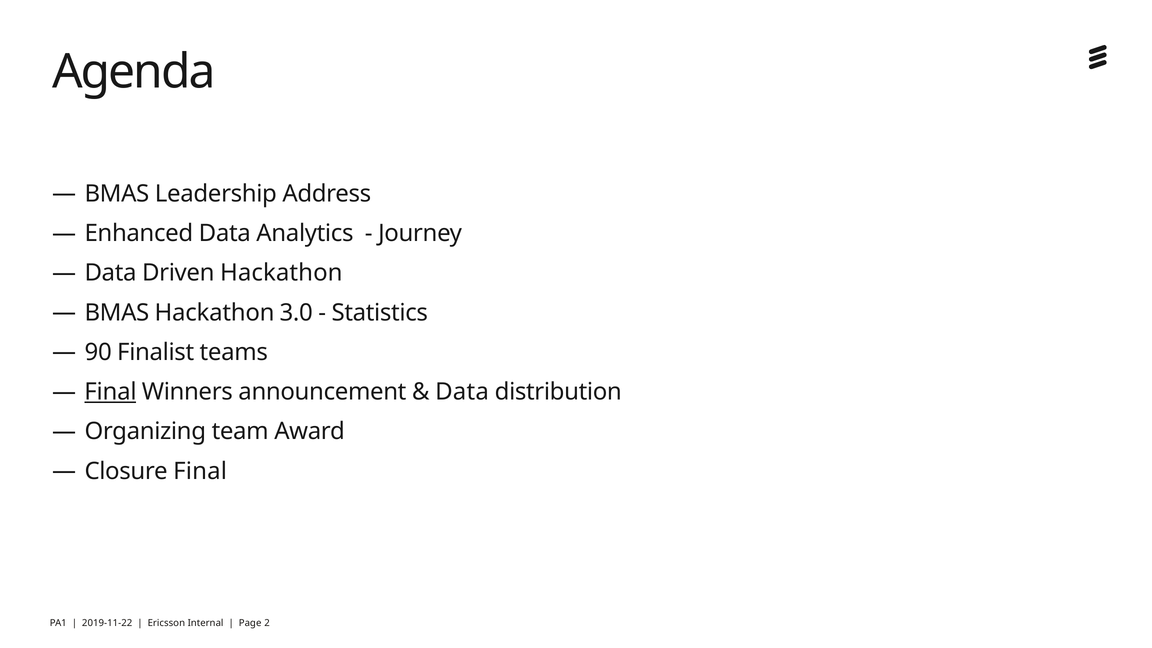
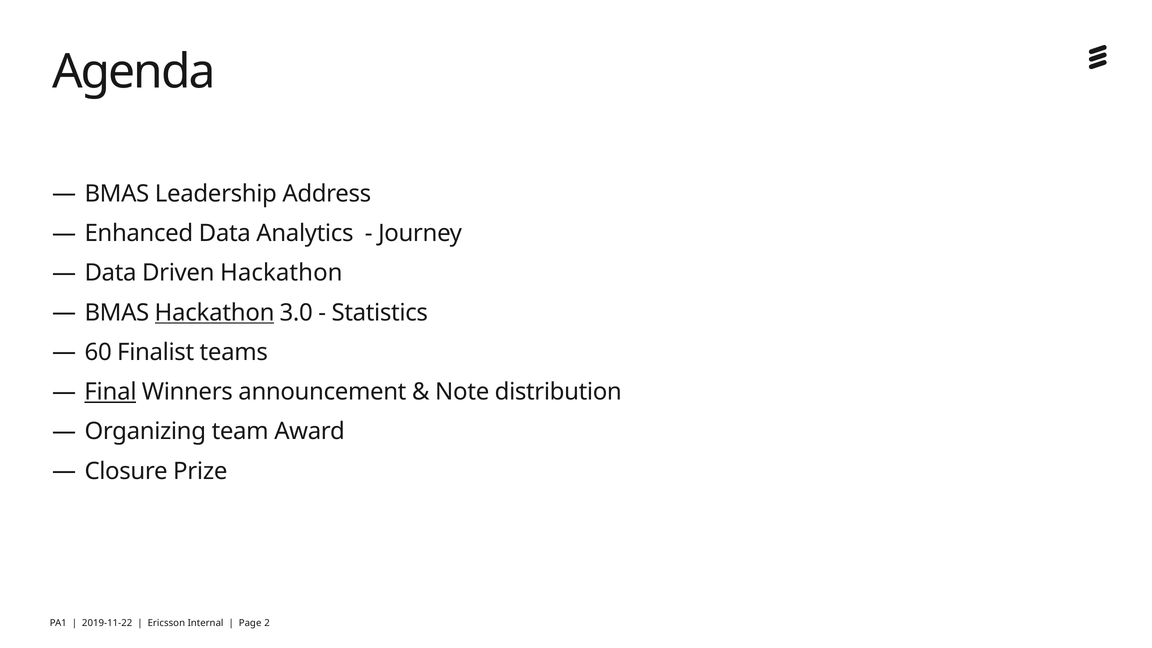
Hackathon underline: none -> present (215, 313)
90: 90 -> 60 (98, 352)
Data: Data -> Note (462, 392)
Closure Final: Final -> Prize (200, 471)
